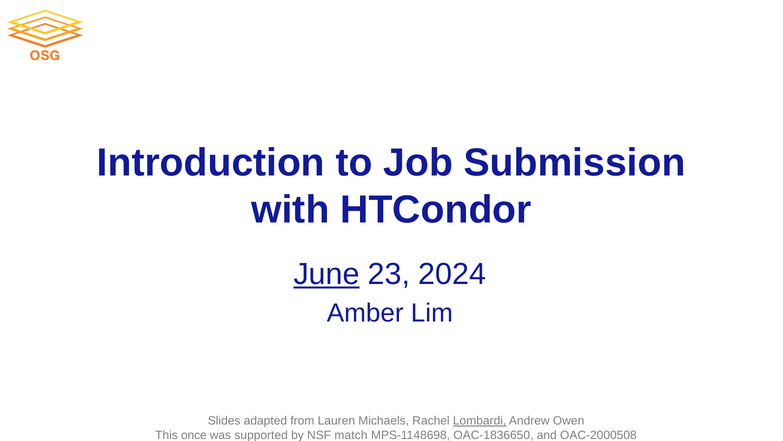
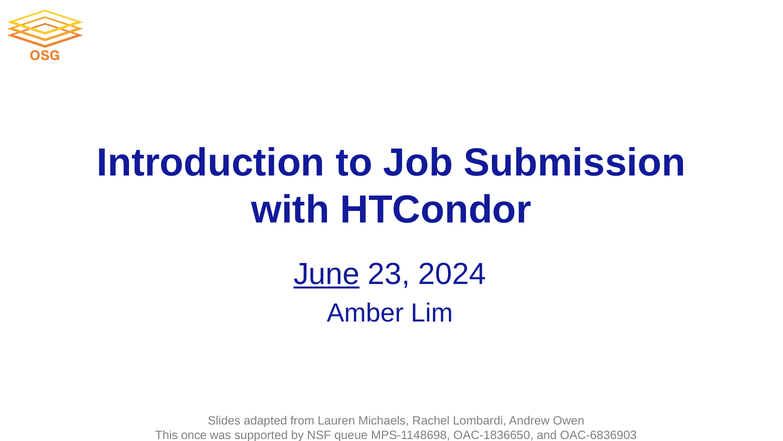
Lombardi underline: present -> none (480, 420)
match: match -> queue (351, 435)
OAC-2000508: OAC-2000508 -> OAC-6836903 (598, 435)
